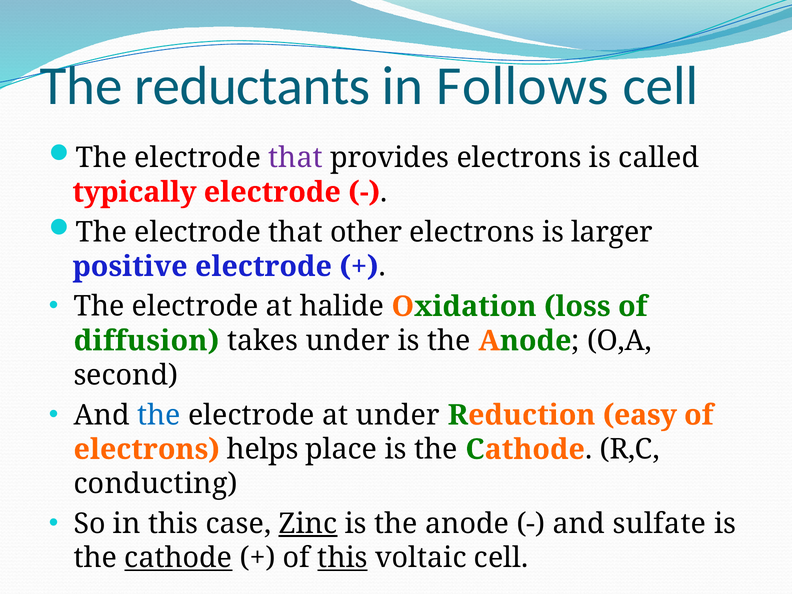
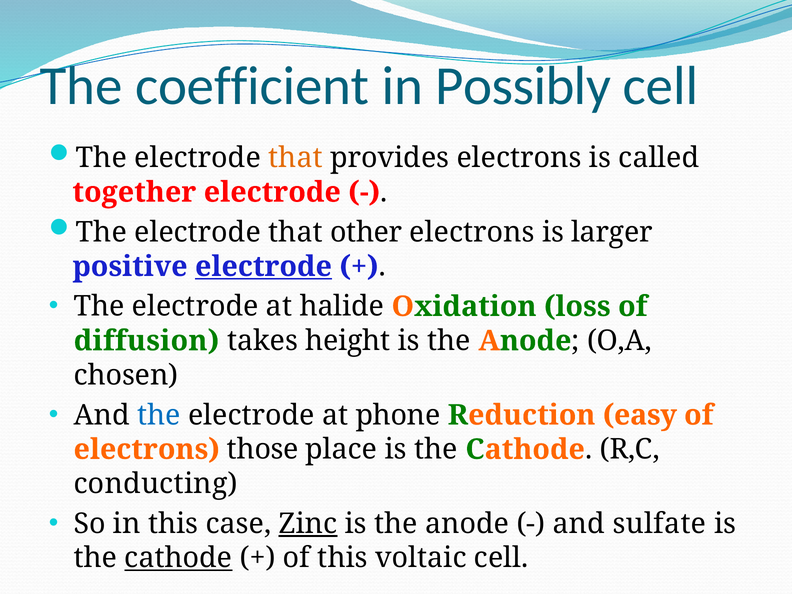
reductants: reductants -> coefficient (252, 86)
Follows: Follows -> Possibly (523, 86)
that colour: purple -> orange (296, 158)
typically: typically -> together (134, 192)
electrode underline: none -> present (263, 267)
takes under: under -> height (348, 341)
second: second -> chosen (126, 375)
at under: under -> phone (398, 415)
helps: helps -> those (263, 449)
this underline: present -> none (343, 558)
